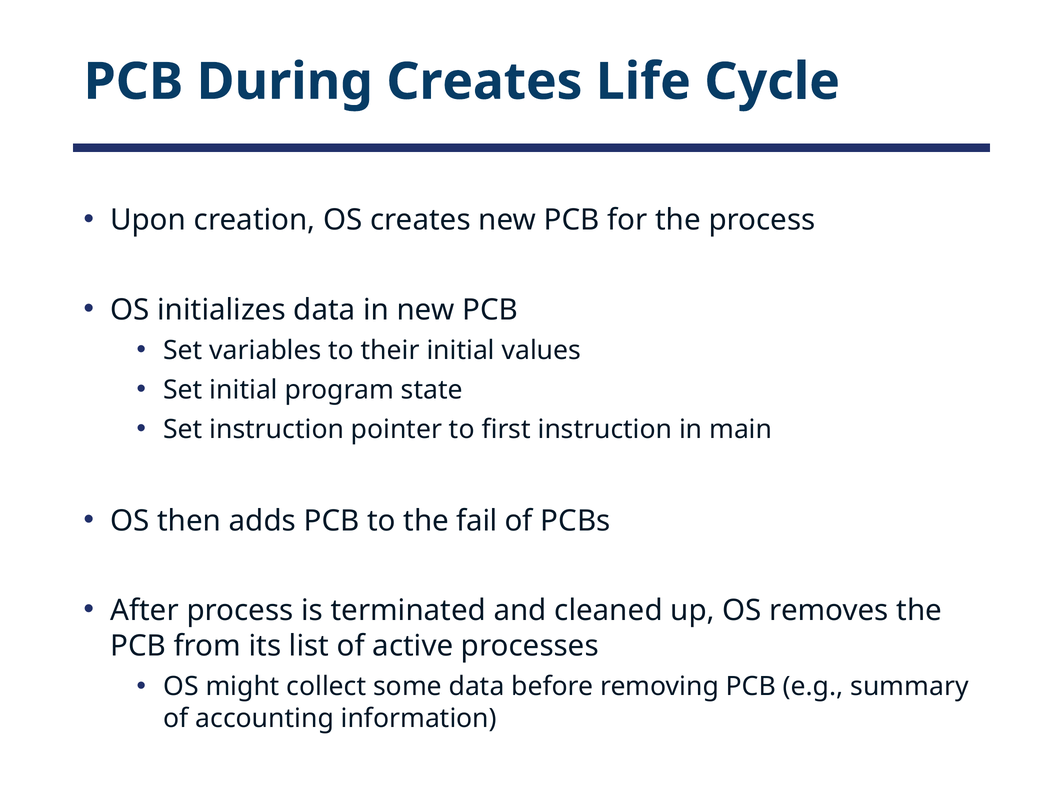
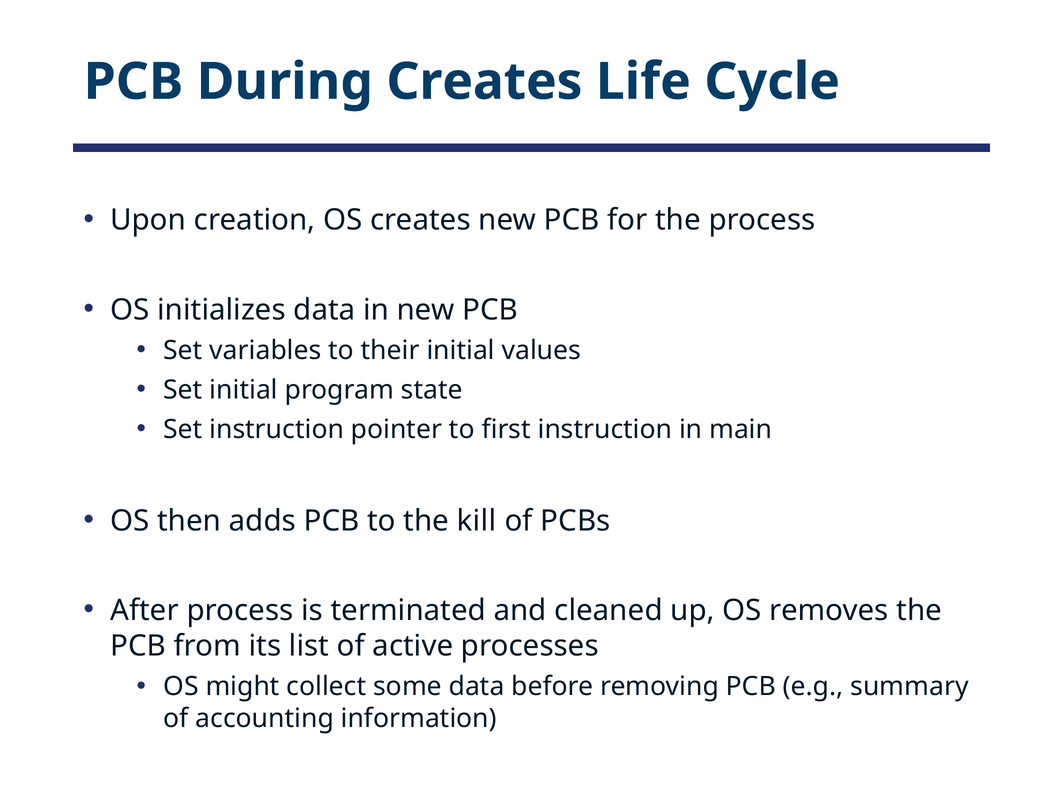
fail: fail -> kill (477, 520)
